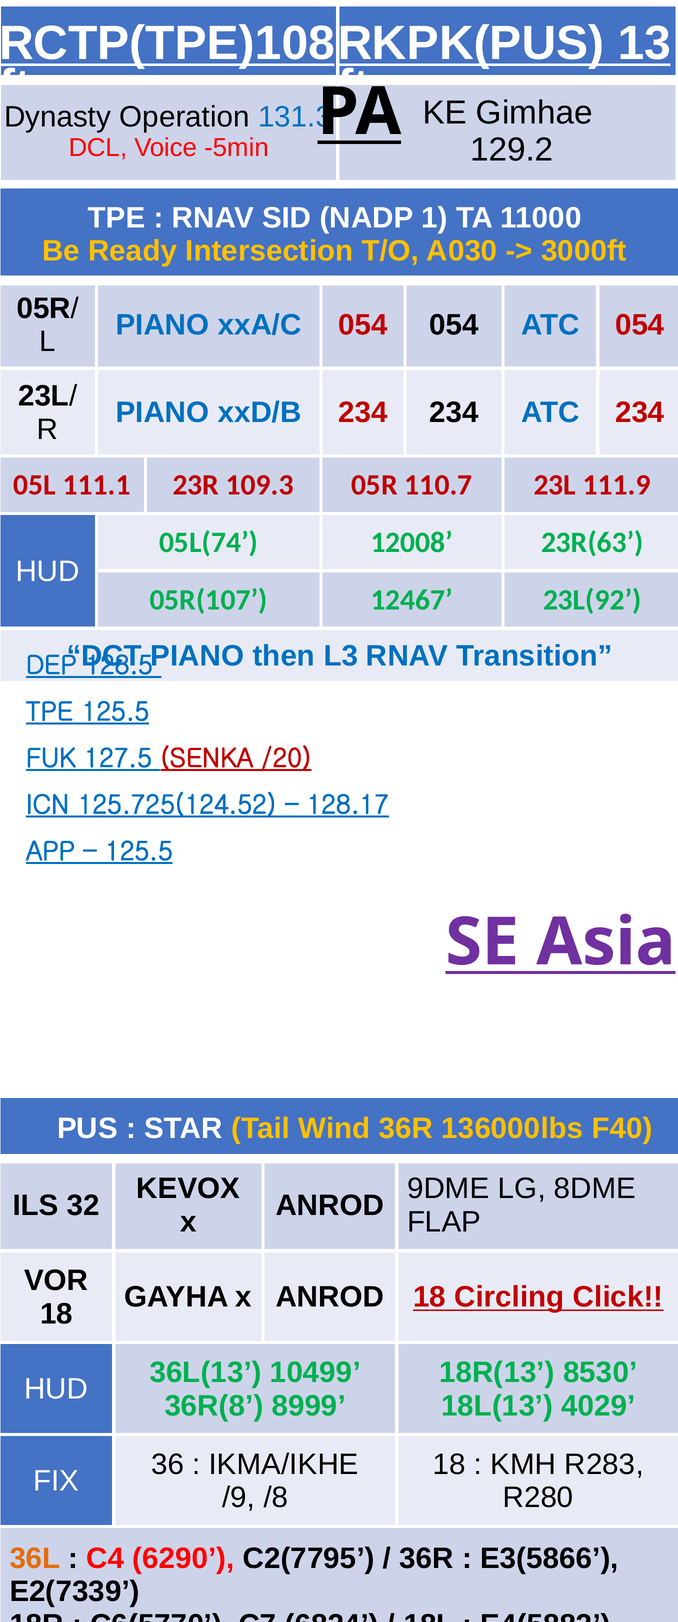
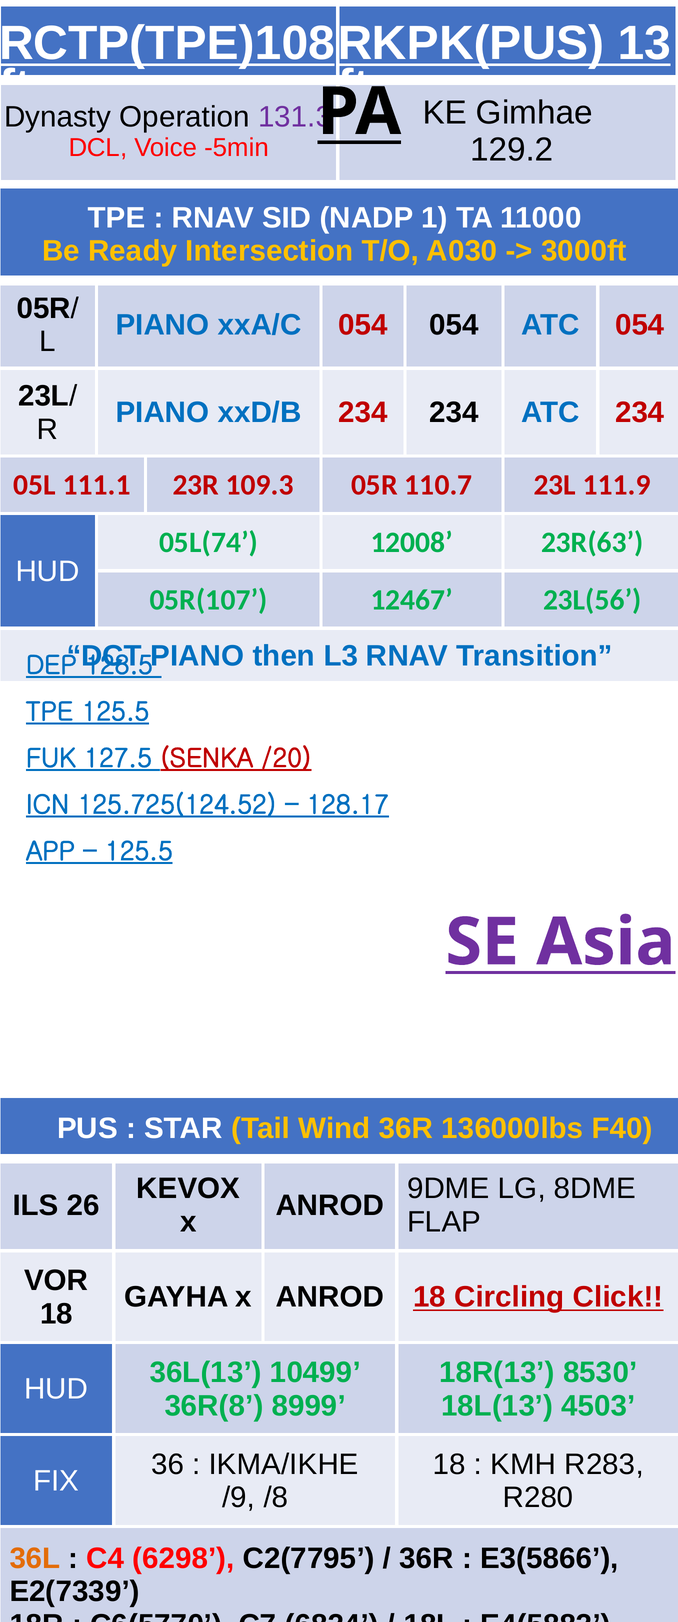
131.3 colour: blue -> purple (295, 117)
23L(92: 23L(92 -> 23L(56 (592, 600)
32: 32 -> 26 (83, 1205)
4029: 4029 -> 4503 (598, 1406)
6290: 6290 -> 6298 (183, 1559)
